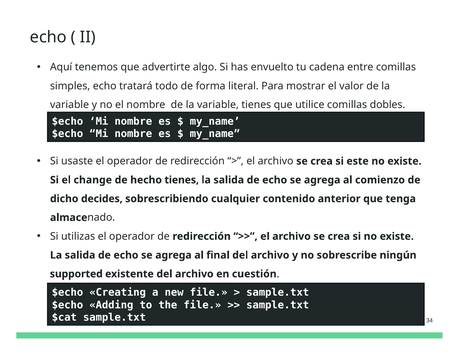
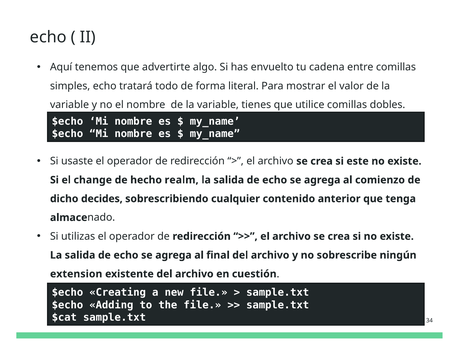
hecho tienes: tienes -> realm (182, 180)
supported: supported -> extension (76, 274)
